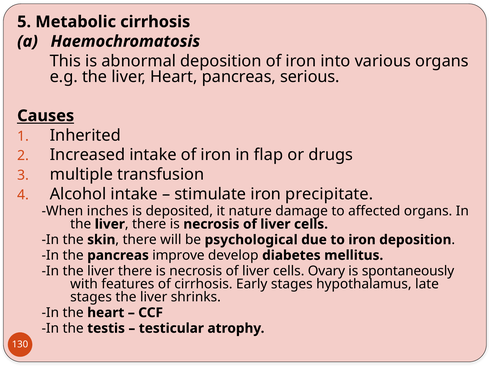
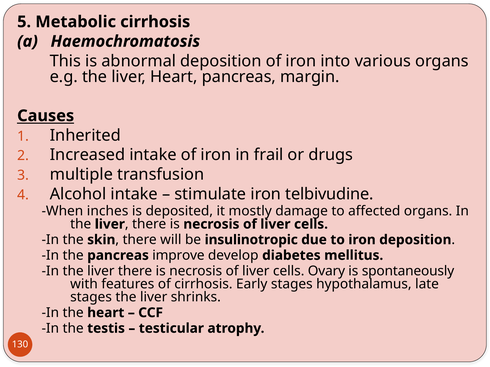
serious: serious -> margin (310, 77)
flap: flap -> frail (269, 155)
precipitate: precipitate -> telbivudine (329, 194)
nature: nature -> mostly (250, 211)
psychological: psychological -> insulinotropic (251, 240)
